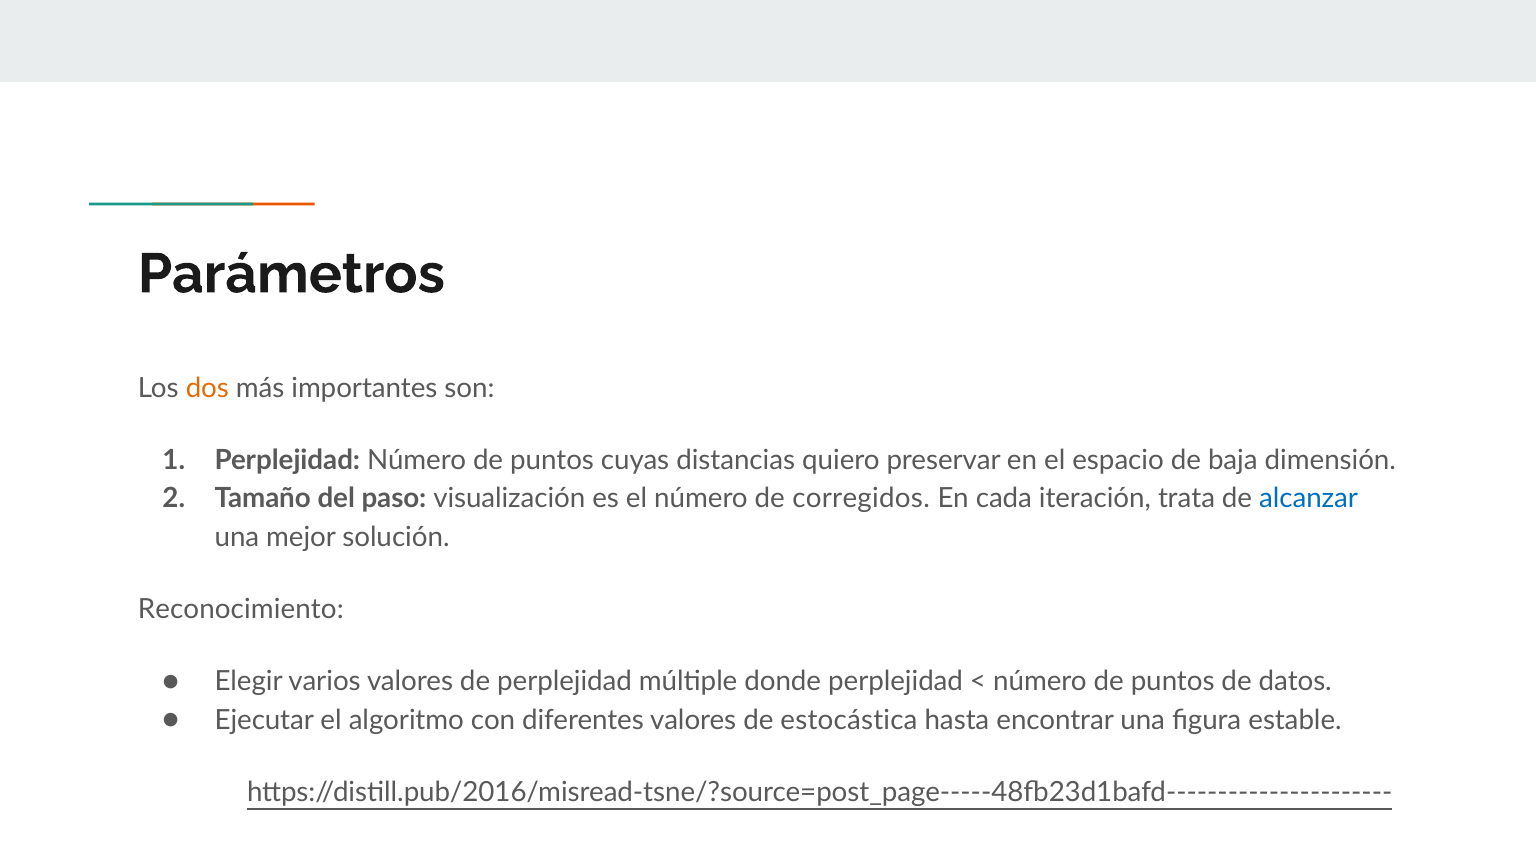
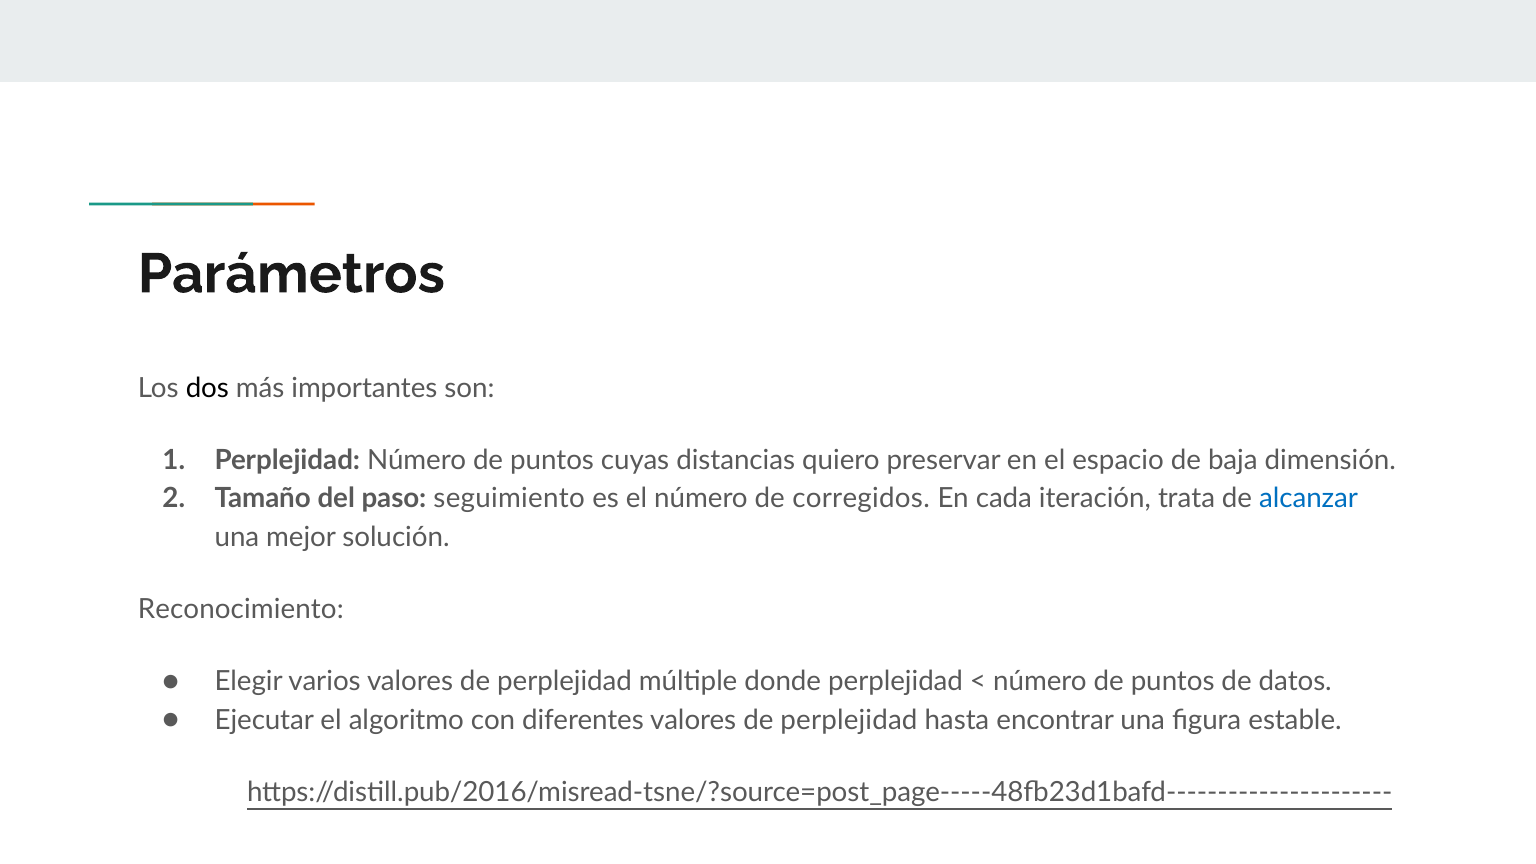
dos colour: orange -> black (207, 388)
visualización: visualización -> seguimiento (509, 499)
diferentes valores de estocástica: estocástica -> perplejidad (849, 720)
